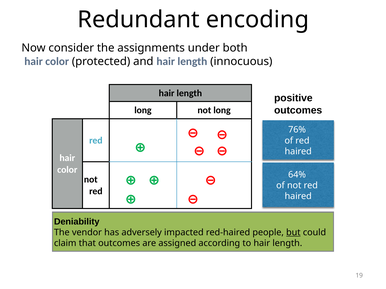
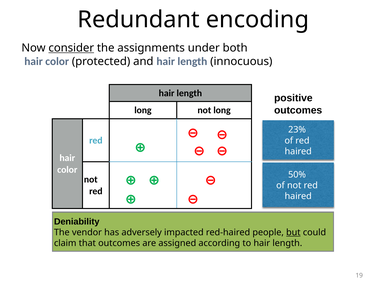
consider underline: none -> present (71, 48)
76%: 76% -> 23% (297, 130)
64%: 64% -> 50% (297, 175)
